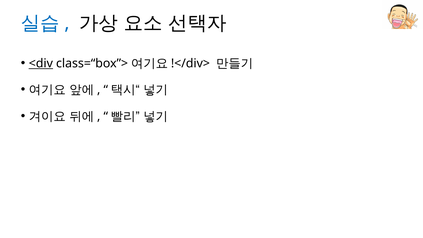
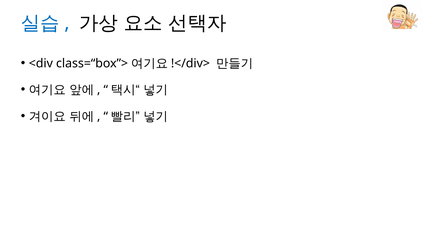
<div underline: present -> none (41, 63)
